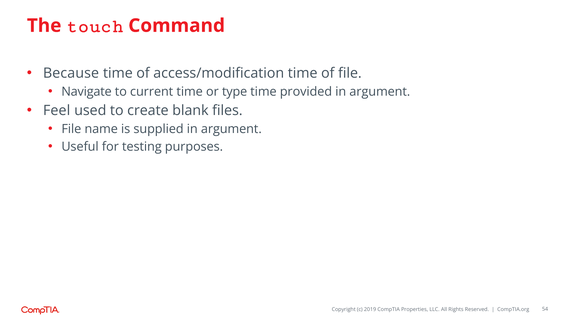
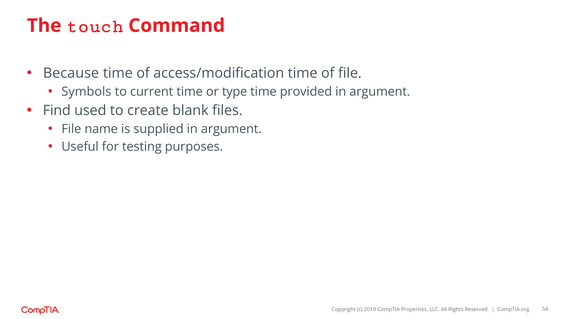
Navigate: Navigate -> Symbols (86, 92)
Feel: Feel -> Find (57, 111)
